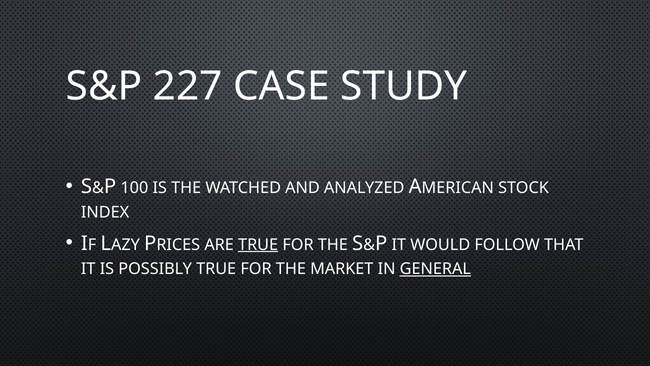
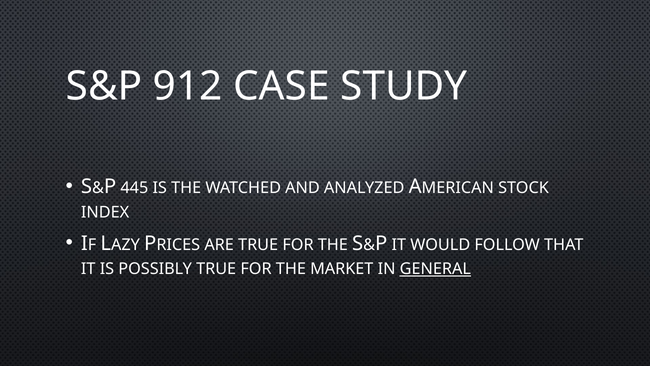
227: 227 -> 912 (188, 86)
100: 100 -> 445 (134, 188)
TRUE underline: present -> none (258, 244)
